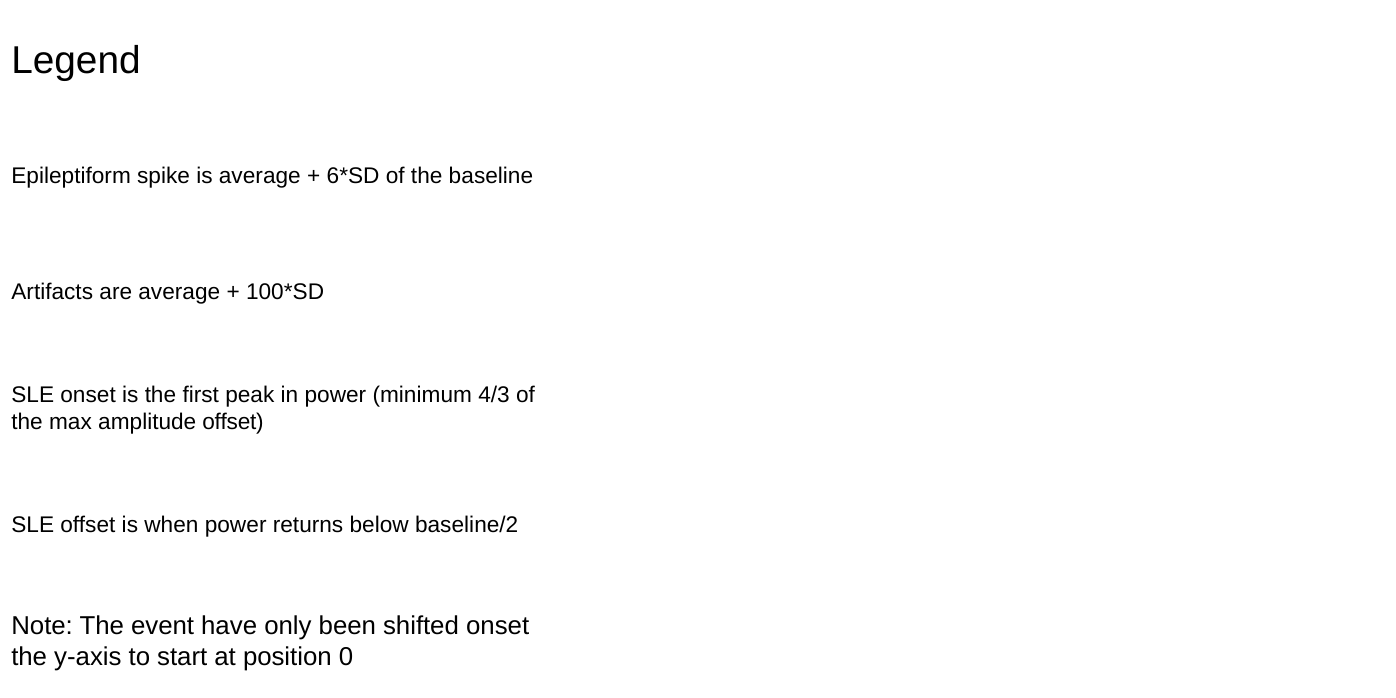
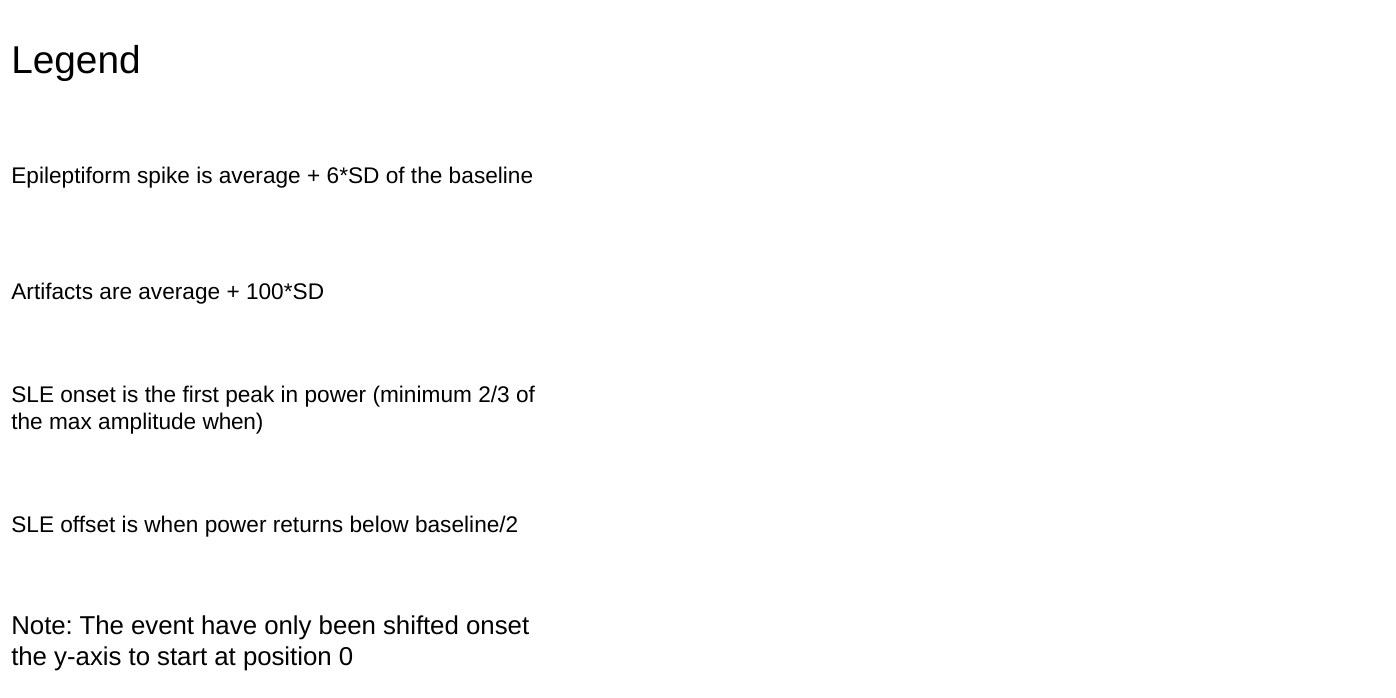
4/3: 4/3 -> 2/3 (494, 395)
amplitude offset: offset -> when (233, 422)
